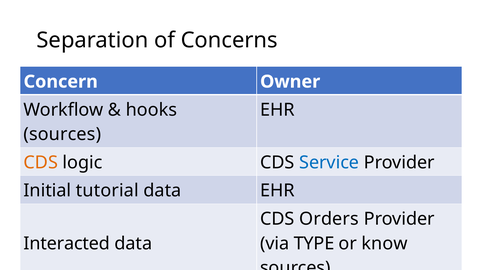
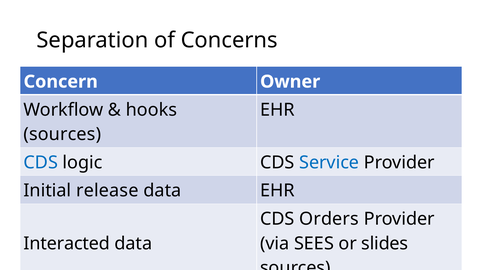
CDS colour: orange -> blue (41, 163)
tutorial: tutorial -> release (107, 191)
TYPE: TYPE -> SEES (314, 243)
know: know -> slides (385, 243)
